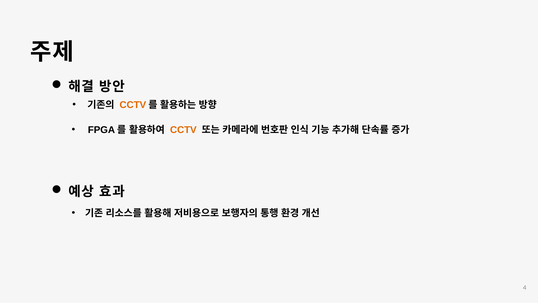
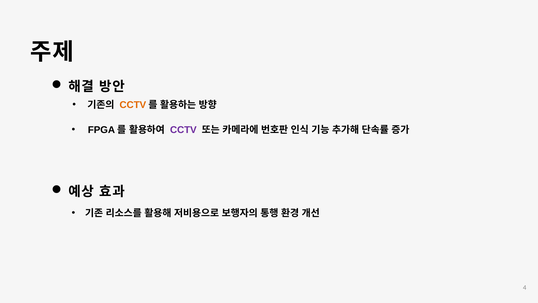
CCTV colour: orange -> purple (183, 130)
